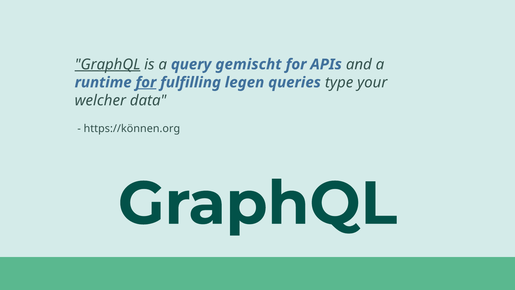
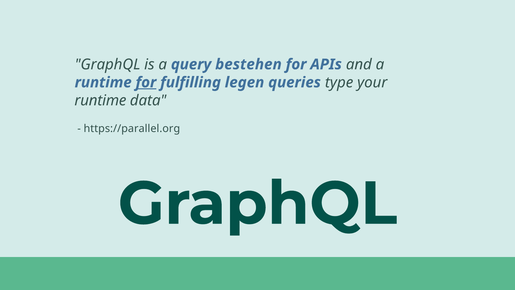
GraphQL underline: present -> none (108, 64)
gemischt: gemischt -> bestehen (248, 64)
welcher: welcher -> runtime (100, 100)
https://können.org: https://können.org -> https://parallel.org (132, 128)
